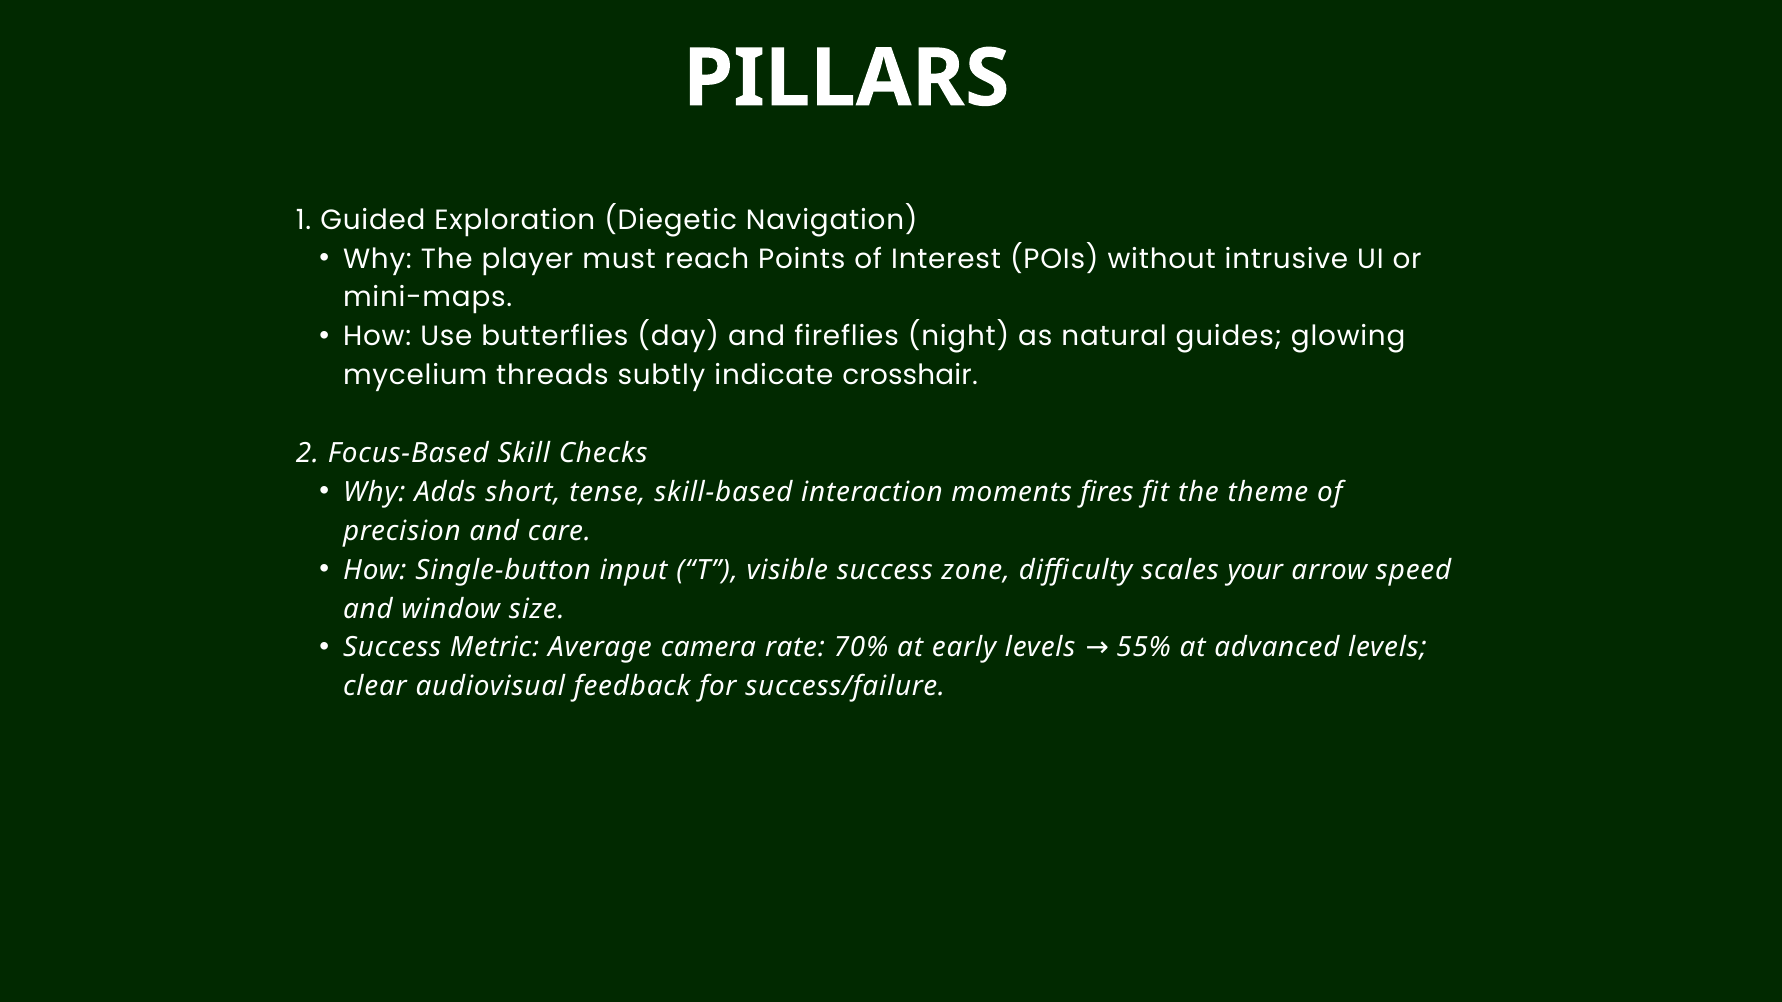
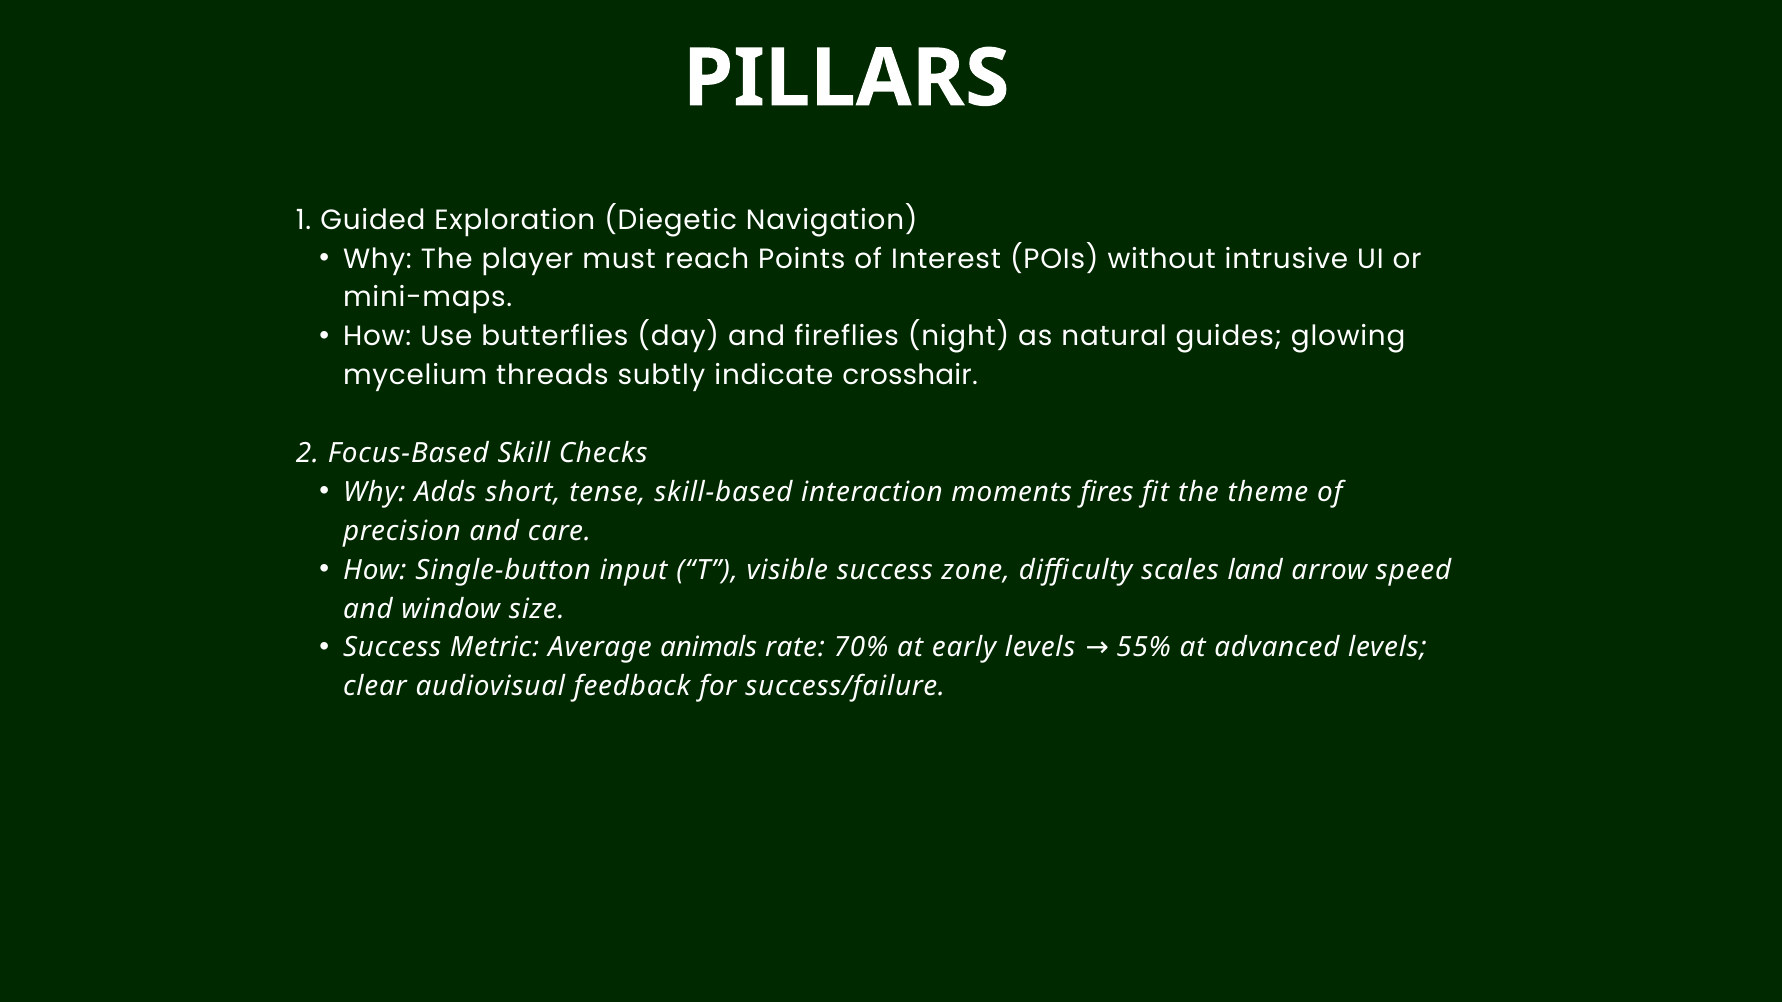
your: your -> land (1255, 570)
camera: camera -> animals (709, 648)
